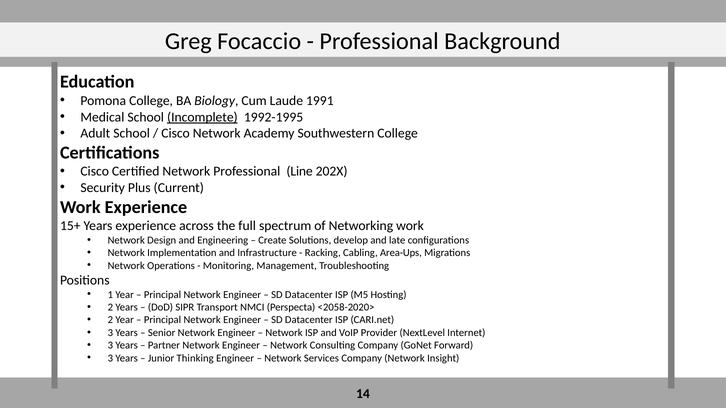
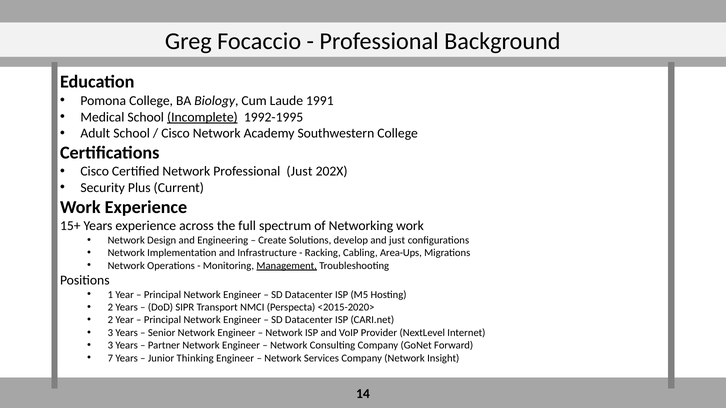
Professional Line: Line -> Just (299, 172)
and late: late -> just (397, 240)
Management underline: none -> present (287, 266)
<2058-2020>: <2058-2020> -> <2015-2020> (346, 308)
3: 3 -> 7 (110, 358)
